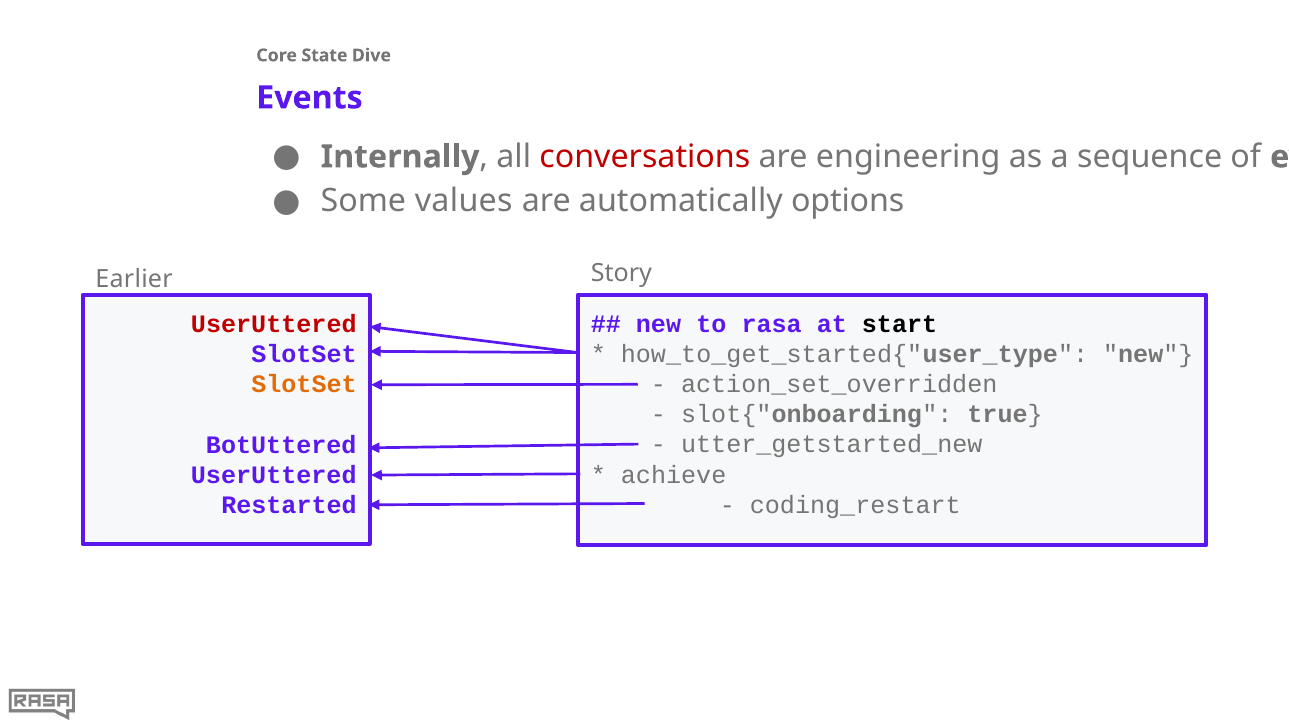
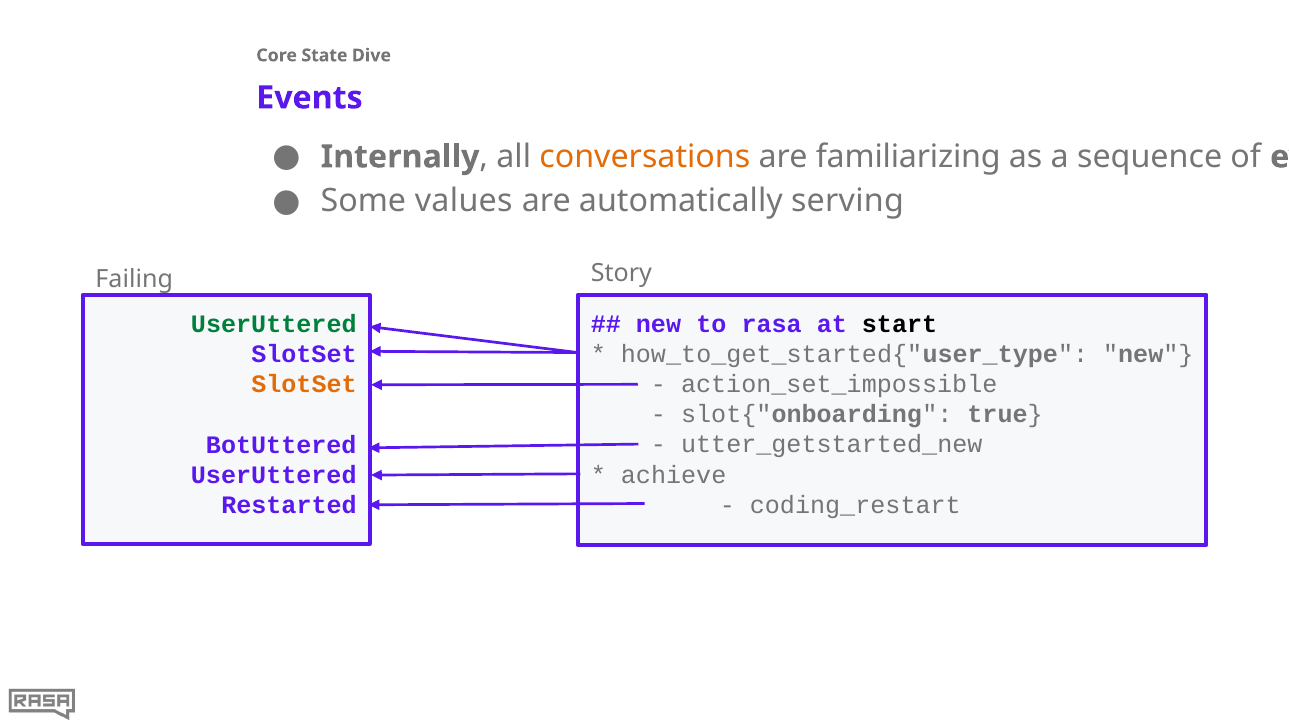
conversations colour: red -> orange (645, 157)
engineering: engineering -> familiarizing (908, 157)
options: options -> serving (847, 201)
Earlier: Earlier -> Failing (134, 279)
UserUttered colour: red -> green (274, 325)
action_set_overridden: action_set_overridden -> action_set_impossible (839, 385)
